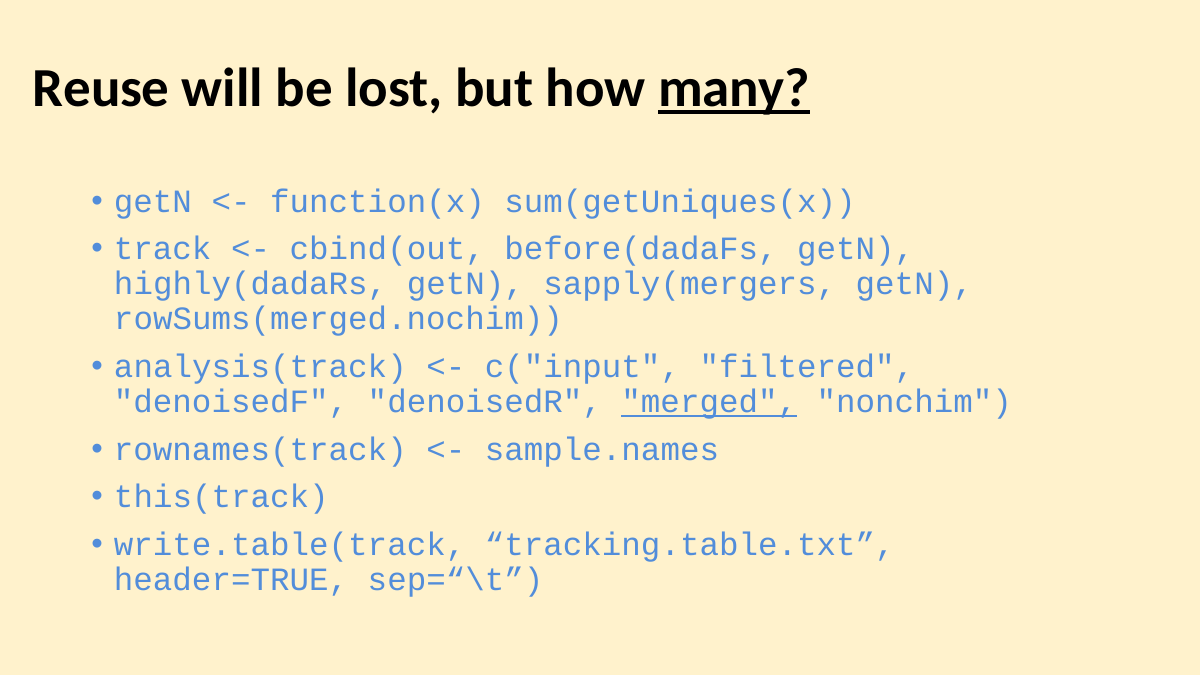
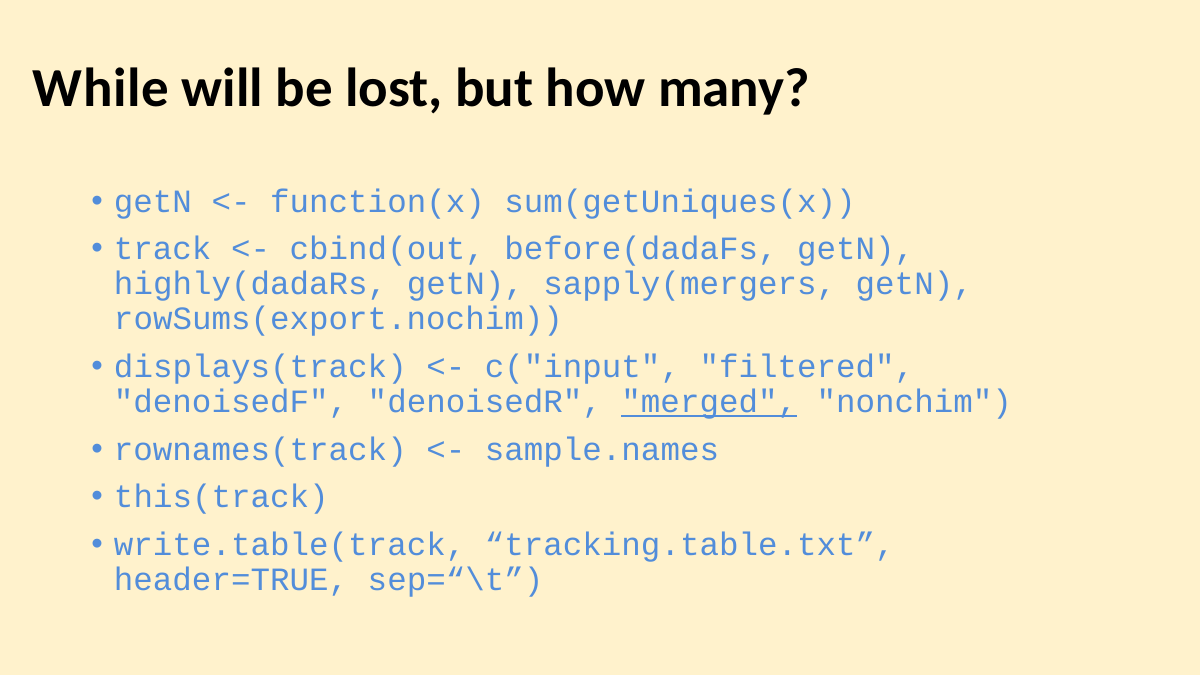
Reuse: Reuse -> While (101, 88)
many underline: present -> none (734, 88)
rowSums(merged.nochim: rowSums(merged.nochim -> rowSums(export.nochim (338, 319)
analysis(track: analysis(track -> displays(track (260, 367)
